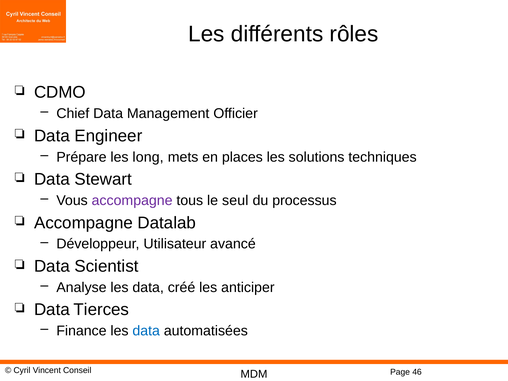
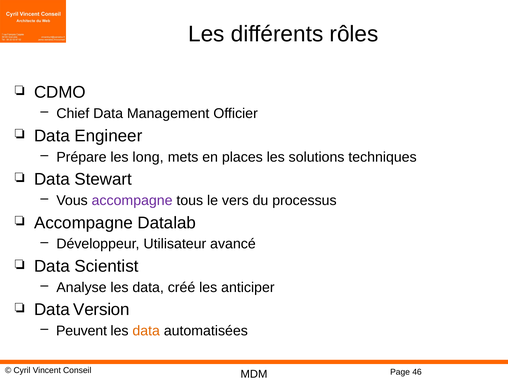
seul: seul -> vers (235, 201)
Tierces: Tierces -> Version (101, 310)
Finance: Finance -> Peuvent (82, 331)
data colour: blue -> orange (146, 331)
